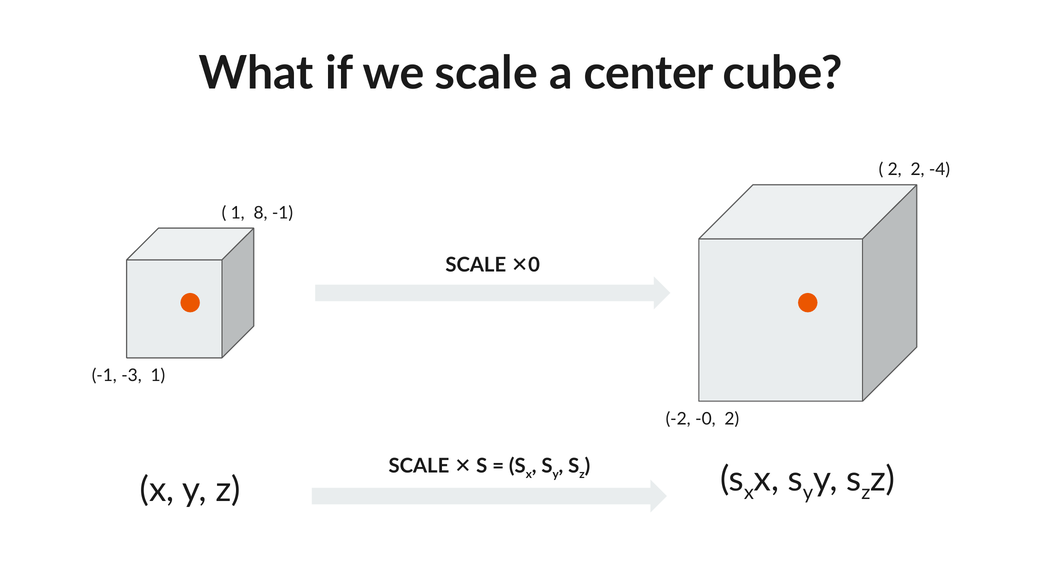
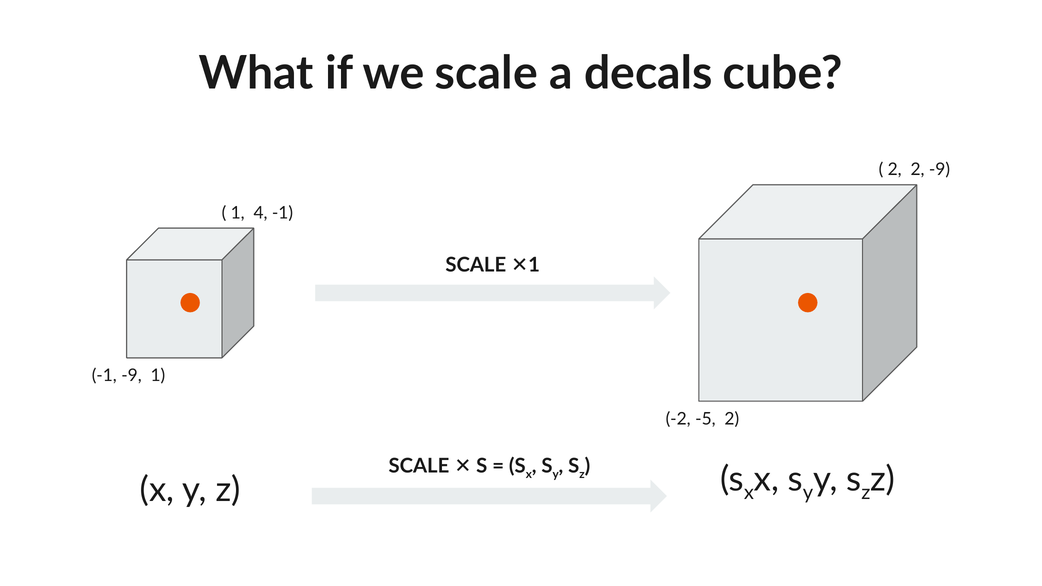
center: center -> decals (648, 73)
2 -4: -4 -> -9 (939, 169)
8: 8 -> 4 (261, 213)
SCALE 0: 0 -> 1 (534, 265)
-1 -3: -3 -> -9 (132, 376)
-0: -0 -> -5 (705, 419)
